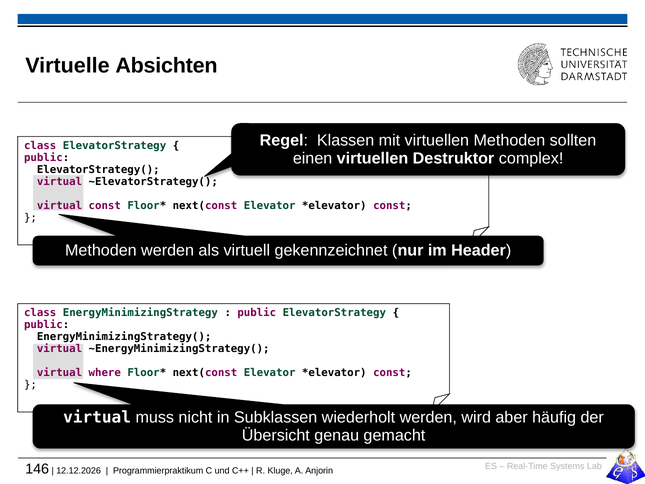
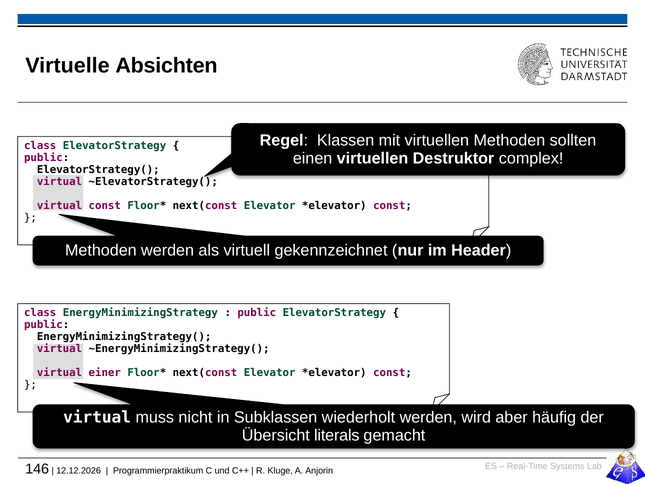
where: where -> einer (105, 373)
genau: genau -> literals (337, 435)
